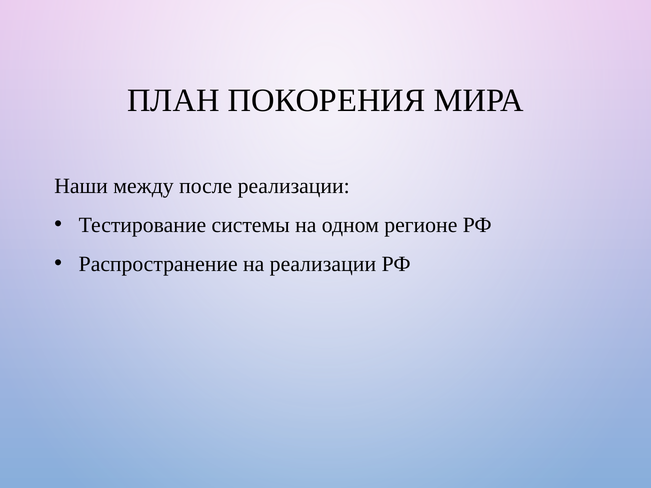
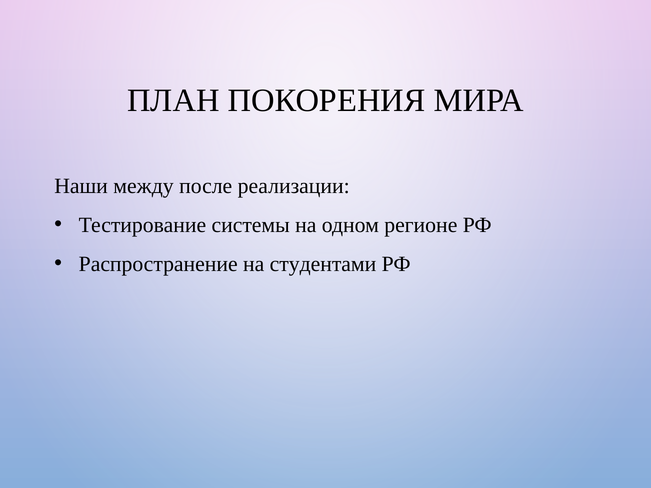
на реализации: реализации -> студентами (323, 264)
